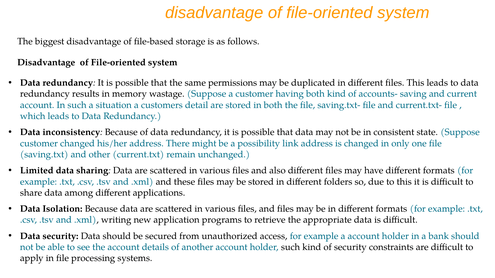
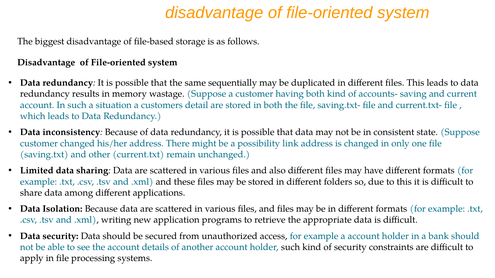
permissions: permissions -> sequentially (233, 83)
